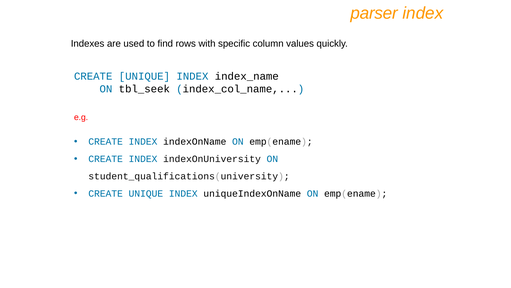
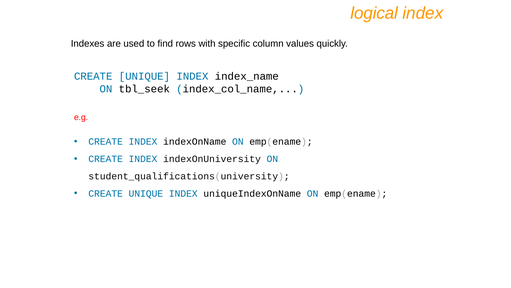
parser: parser -> logical (374, 13)
